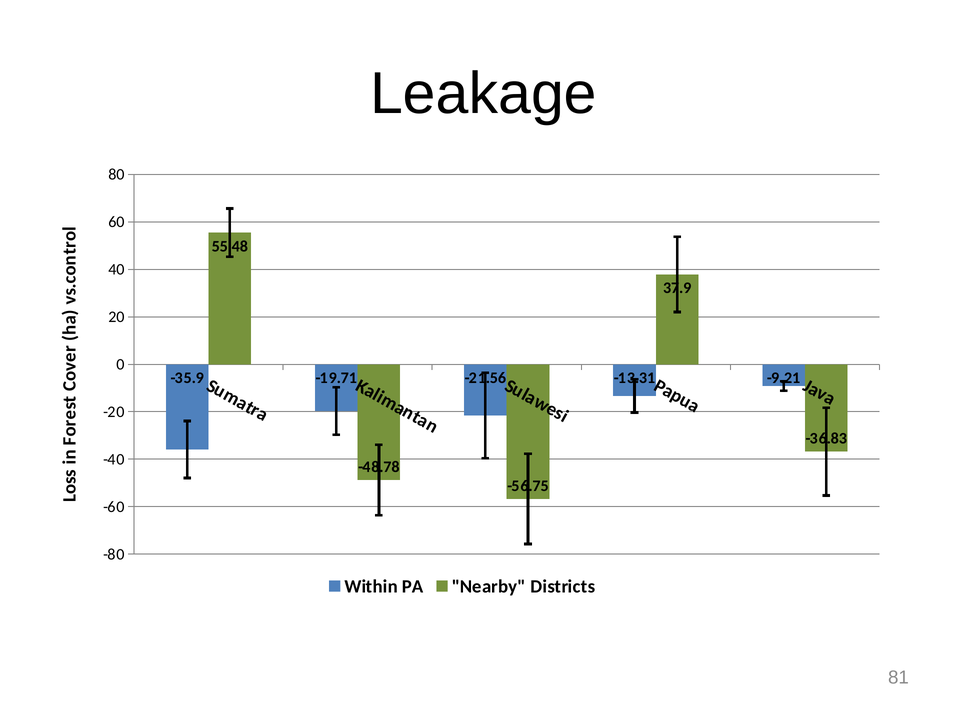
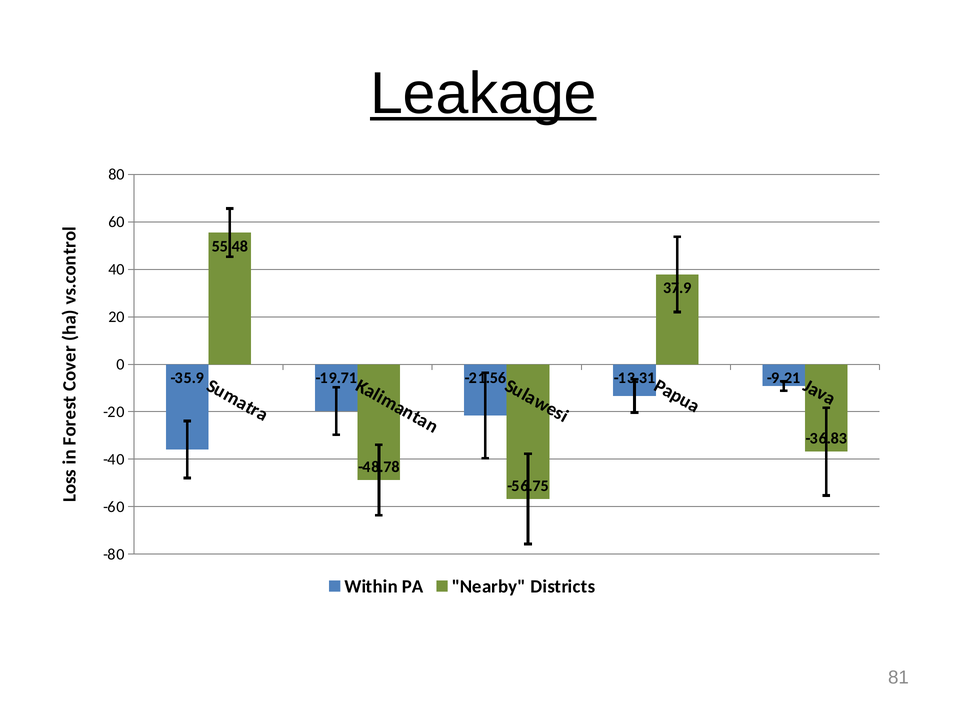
Leakage underline: none -> present (483, 94)
